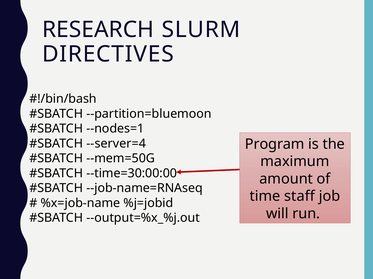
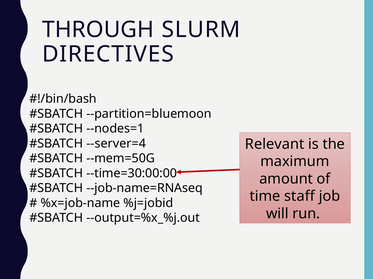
RESEARCH: RESEARCH -> THROUGH (98, 30)
Program: Program -> Relevant (275, 144)
